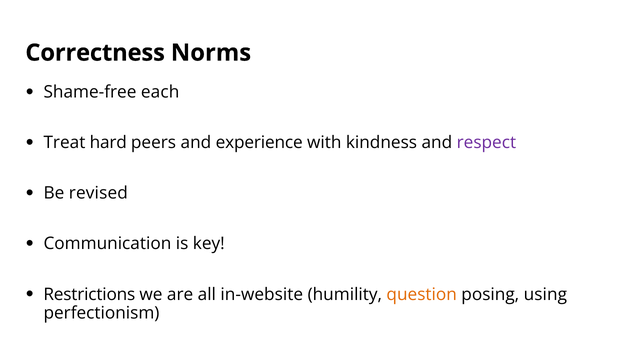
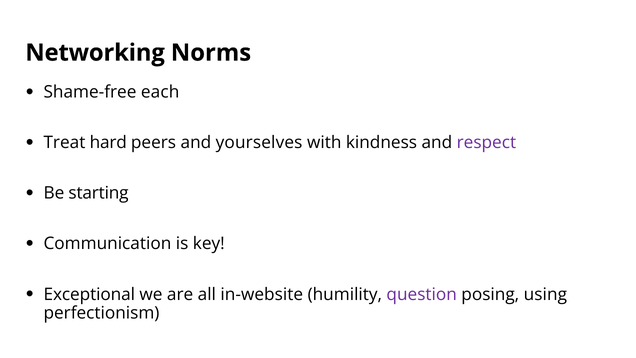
Correctness: Correctness -> Networking (95, 53)
experience: experience -> yourselves (259, 143)
revised: revised -> starting (99, 193)
Restrictions: Restrictions -> Exceptional (89, 294)
question colour: orange -> purple (422, 294)
